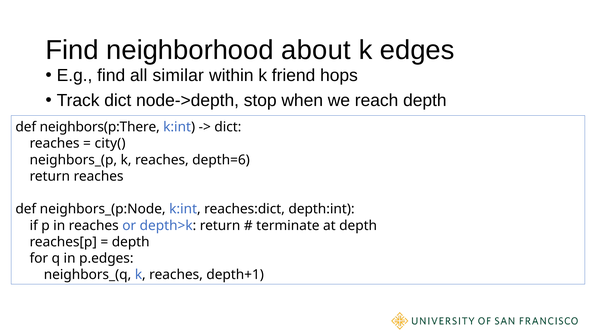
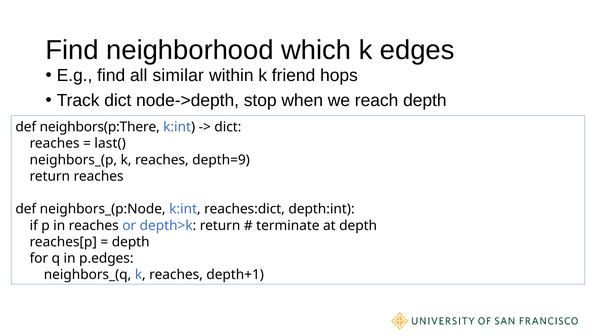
about: about -> which (316, 50)
city(: city( -> last( (110, 143)
depth=6: depth=6 -> depth=9 (221, 160)
